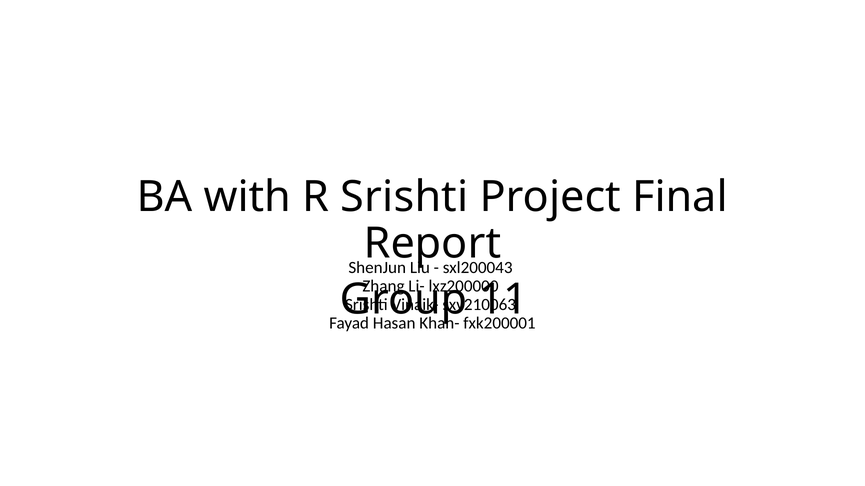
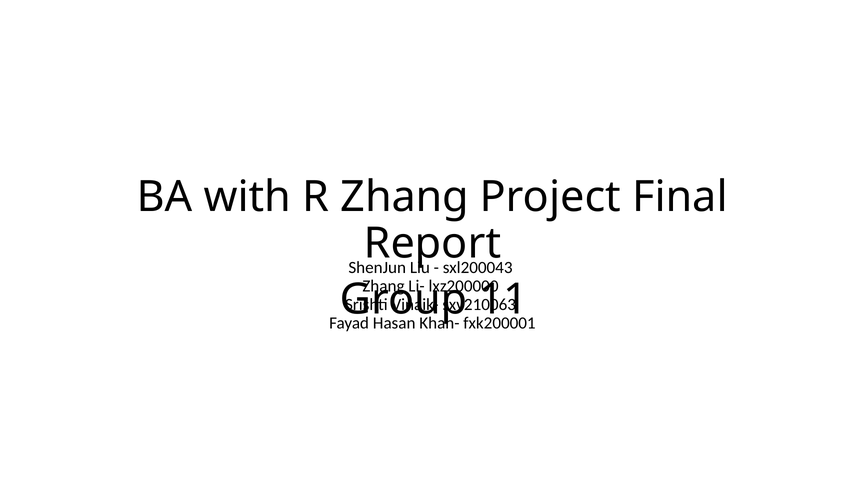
R Srishti: Srishti -> Zhang (405, 197)
